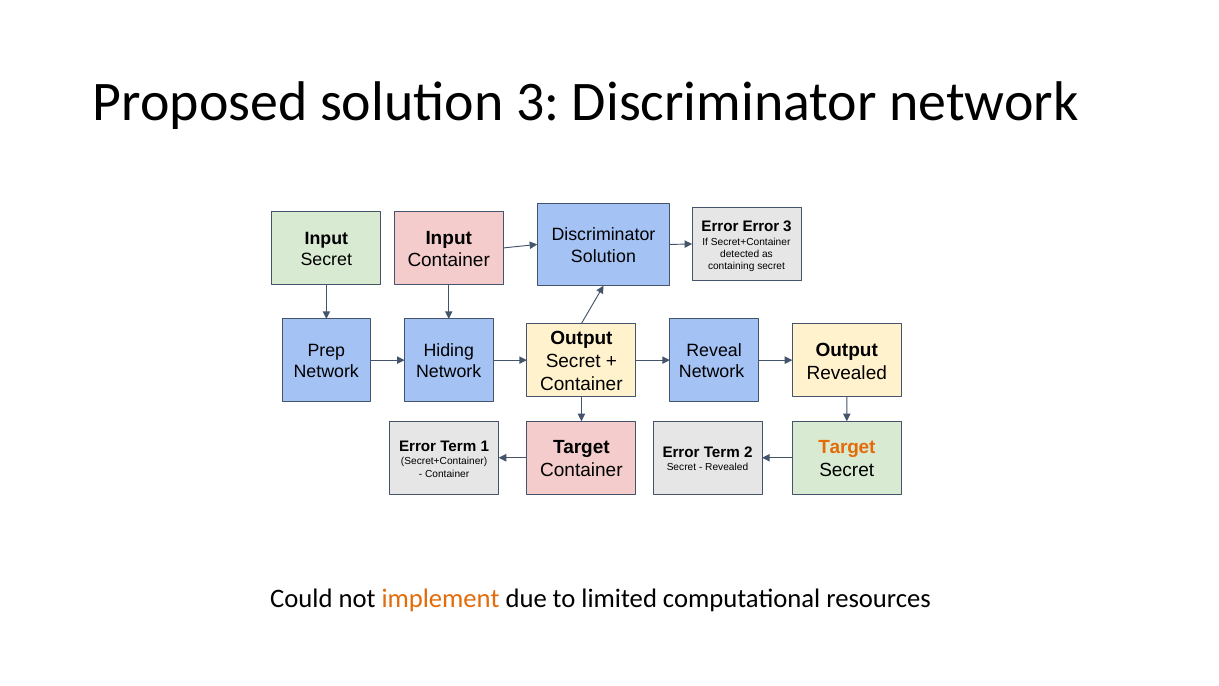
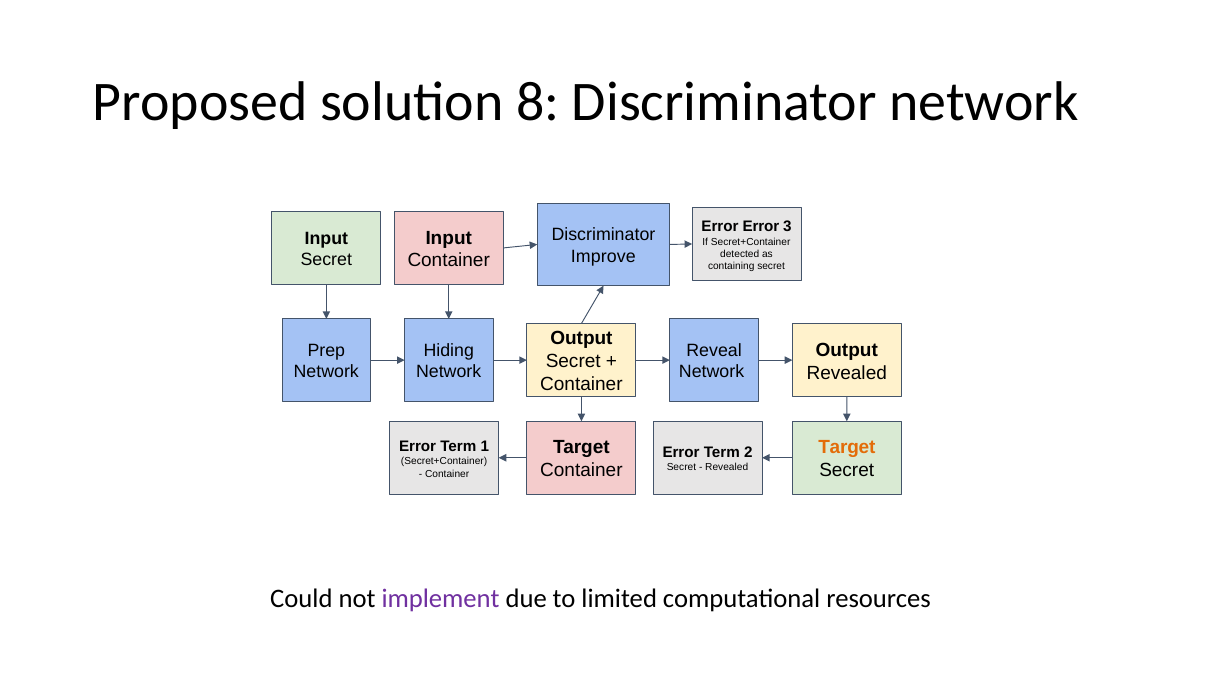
solution 3: 3 -> 8 (538, 102)
Solution: Solution -> Improve (603, 256)
implement colour: orange -> purple (441, 598)
